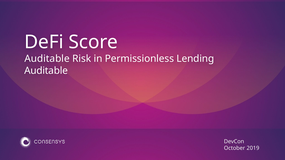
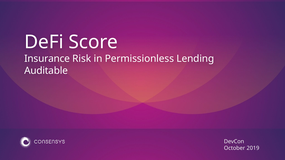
Auditable: Auditable -> Insurance (47, 59)
